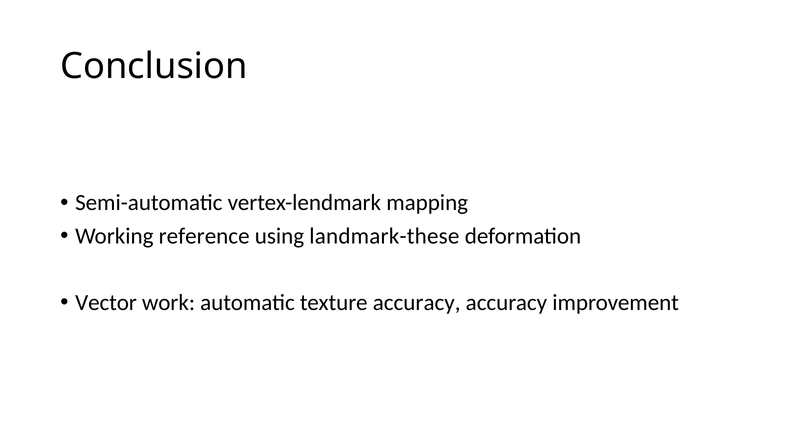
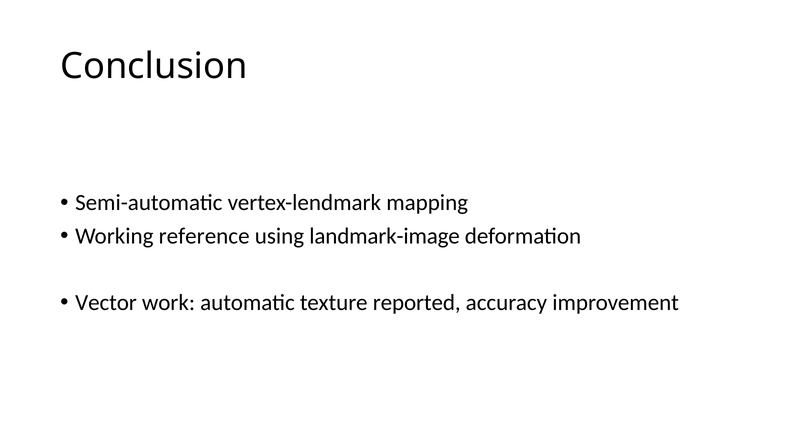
landmark-these: landmark-these -> landmark-image (385, 236)
texture accuracy: accuracy -> reported (417, 302)
